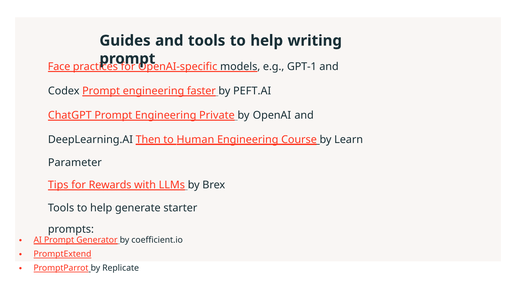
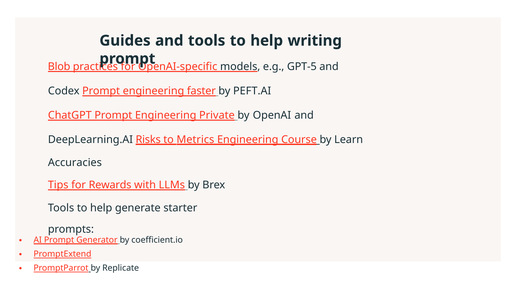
Face: Face -> Blob (59, 67)
GPT-1: GPT-1 -> GPT-5 (302, 67)
Then: Then -> Risks (148, 140)
Human: Human -> Metrics (195, 140)
Parameter: Parameter -> Accuracies (75, 163)
